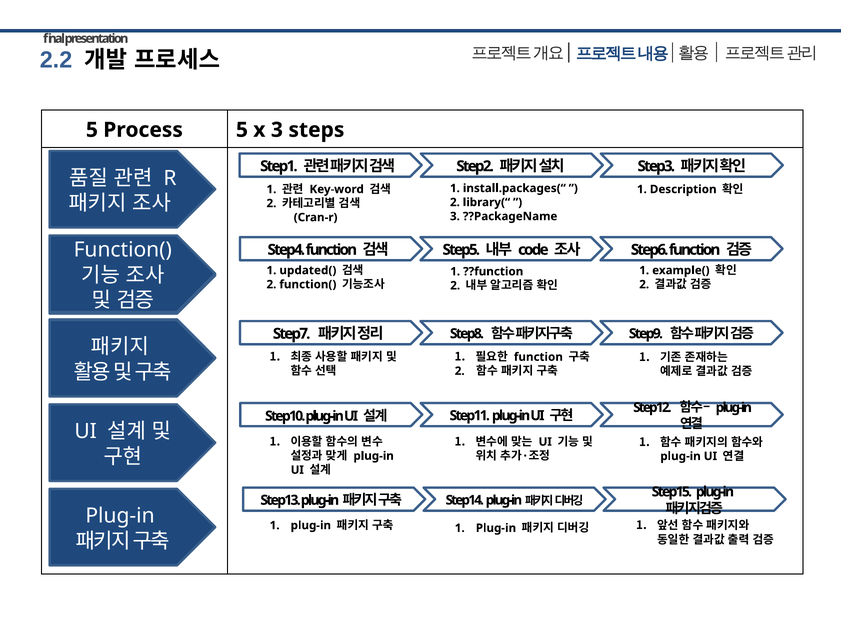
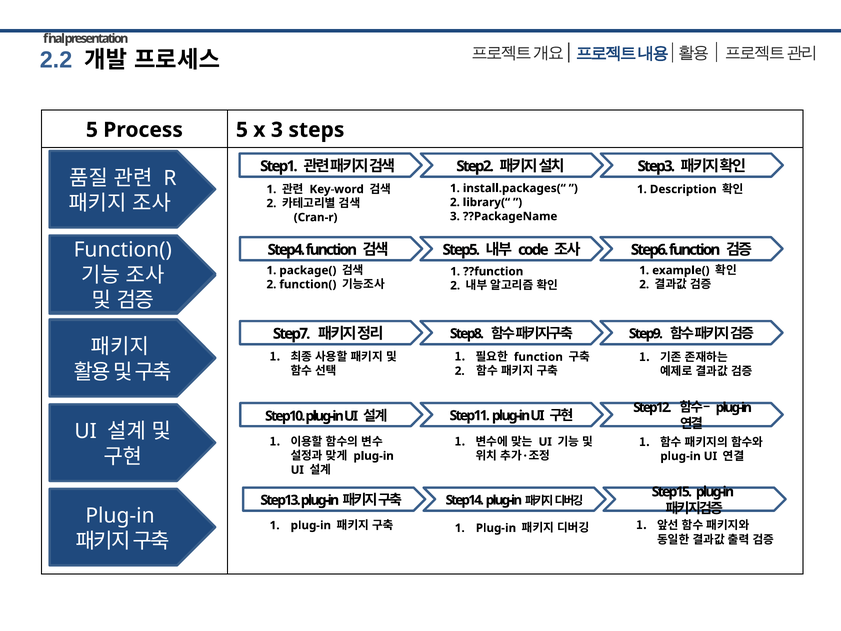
updated(: updated( -> package( (308, 270)
